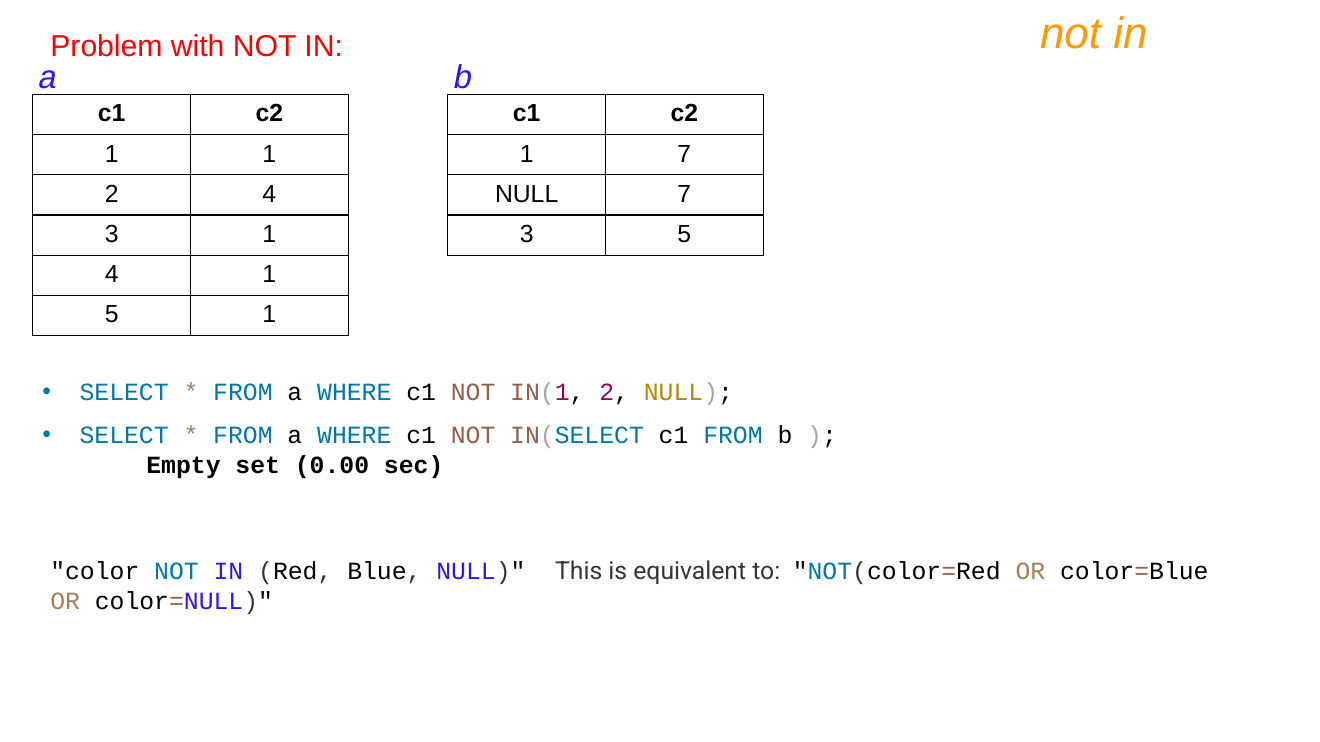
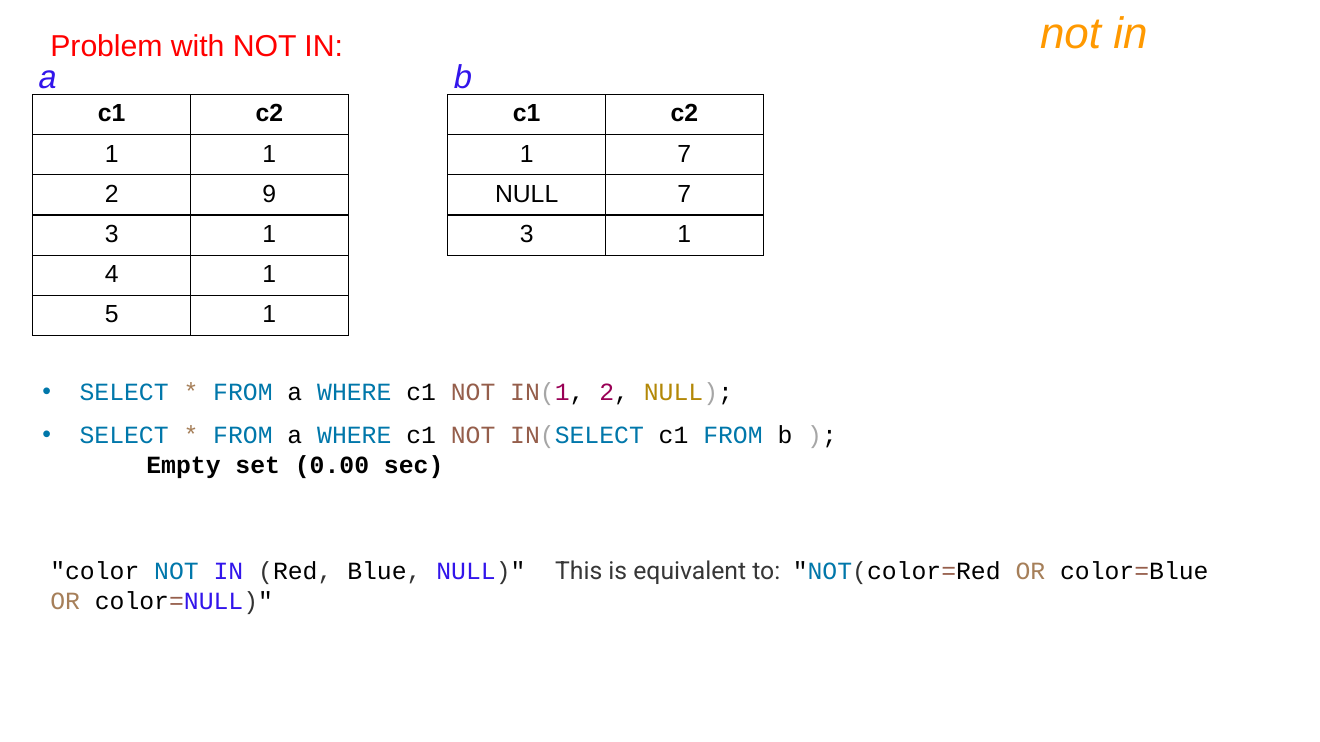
2 4: 4 -> 9 (269, 194)
5: 5 -> 1 (684, 234)
